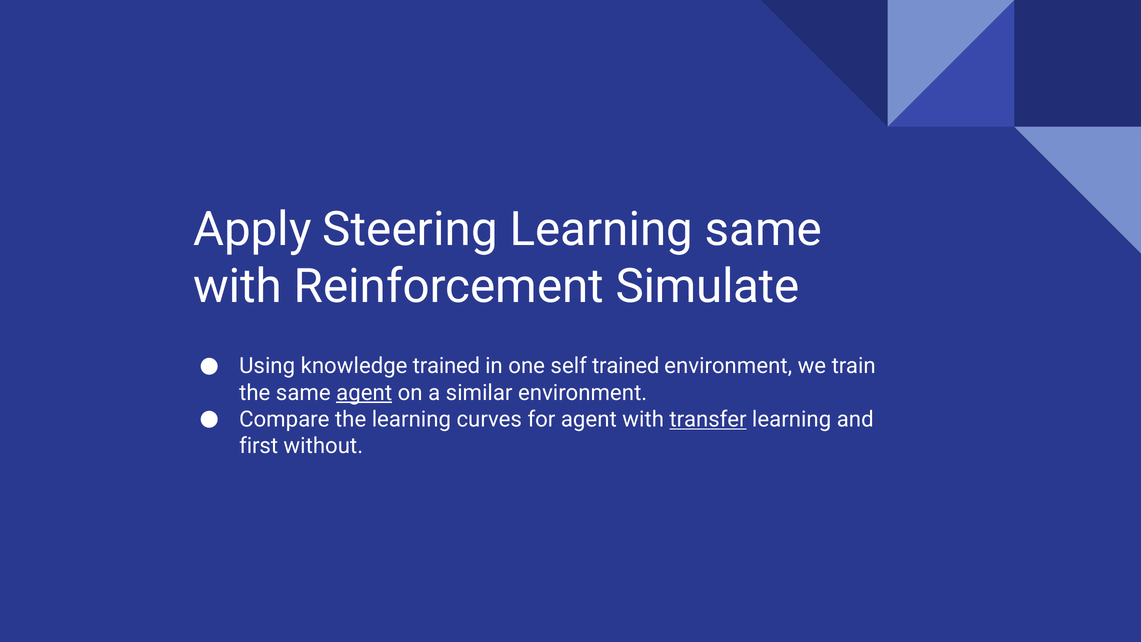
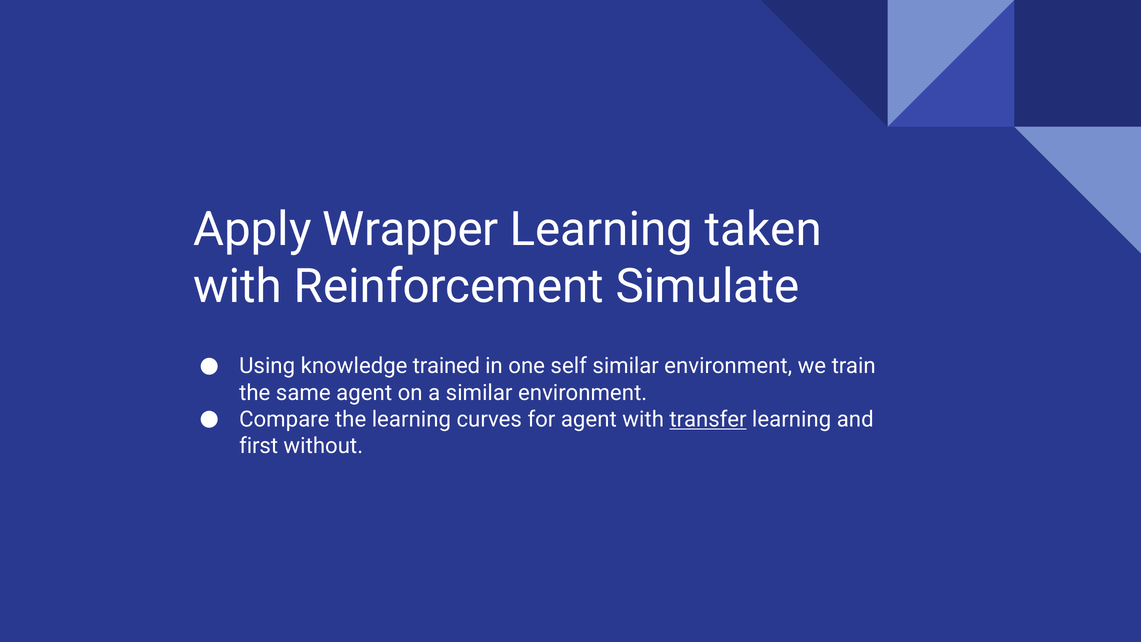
Steering: Steering -> Wrapper (410, 230)
Learning same: same -> taken (763, 230)
self trained: trained -> similar (626, 366)
agent underline: present -> none (364, 393)
